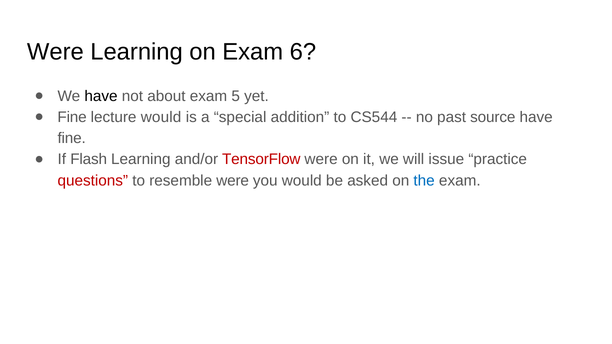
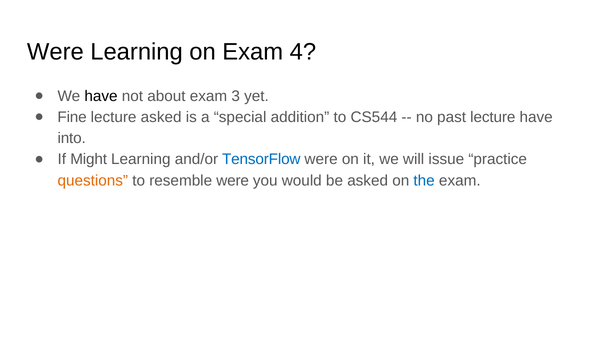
6: 6 -> 4 (303, 52)
5: 5 -> 3 (236, 96)
lecture would: would -> asked (161, 117)
past source: source -> lecture (493, 117)
fine: fine -> into (72, 138)
Flash: Flash -> Might (89, 160)
TensorFlow colour: red -> blue (261, 160)
questions colour: red -> orange (93, 181)
